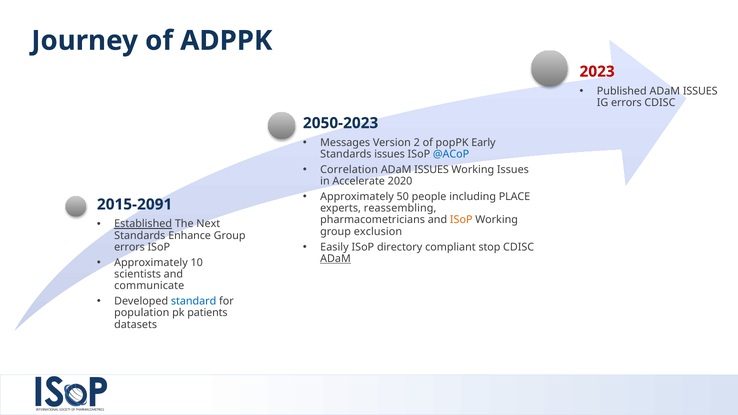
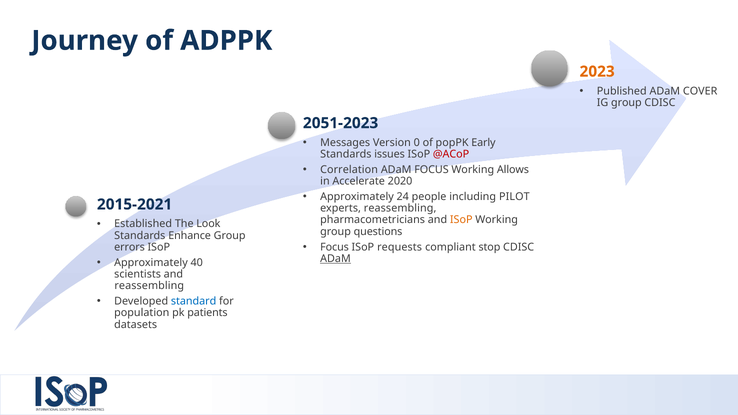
2023 colour: red -> orange (597, 72)
Published ADaM ISSUES: ISSUES -> COVER (700, 91)
IG errors: errors -> group (626, 103)
2050-2023: 2050-2023 -> 2051-2023 (341, 123)
2: 2 -> 0 (417, 143)
@ACoP colour: blue -> red (451, 154)
ISSUES: ISSUES -> FOCUS (432, 170)
Working Issues: Issues -> Allows (513, 170)
50: 50 -> 24 (403, 197)
PLACE: PLACE -> PILOT (514, 197)
2015-2091: 2015-2091 -> 2015-2021 (135, 204)
Established underline: present -> none (143, 224)
Next: Next -> Look (208, 224)
exclusion: exclusion -> questions (378, 232)
Easily: Easily -> Focus (335, 247)
directory: directory -> requests (400, 247)
10: 10 -> 40 (197, 263)
communicate: communicate -> reassembling (149, 286)
